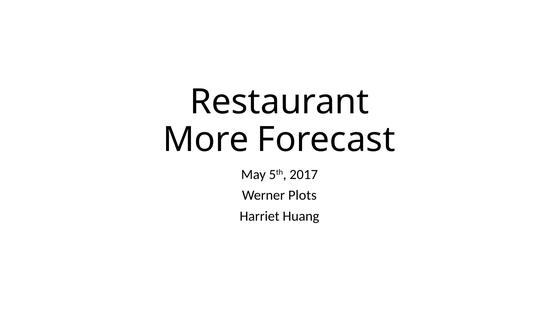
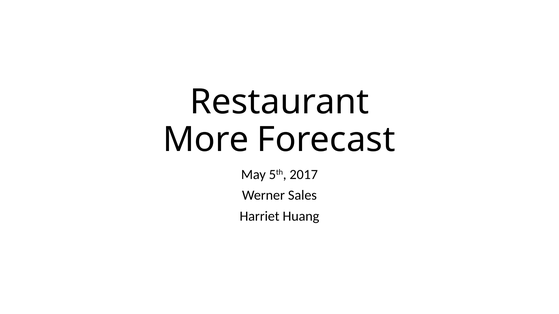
Plots: Plots -> Sales (302, 196)
